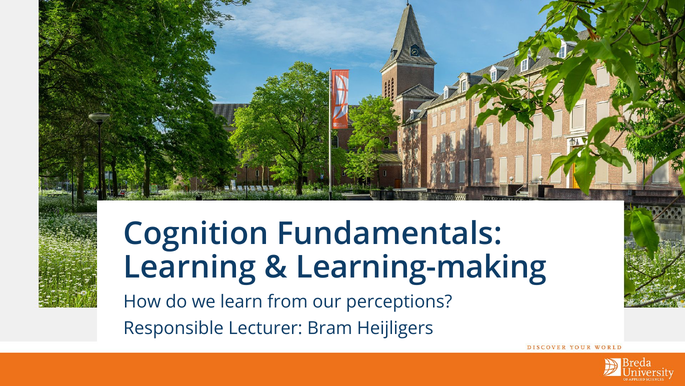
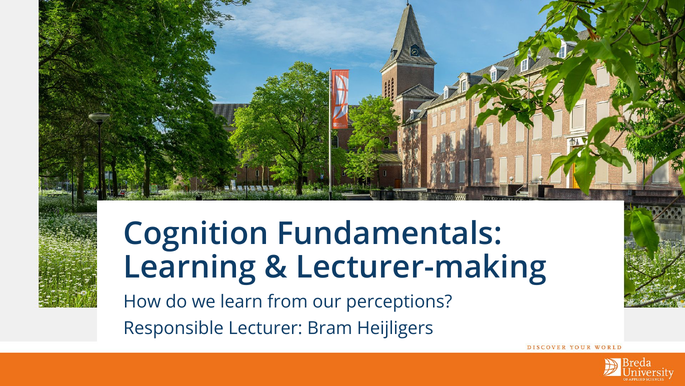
Learning-making: Learning-making -> Lecturer-making (421, 267)
